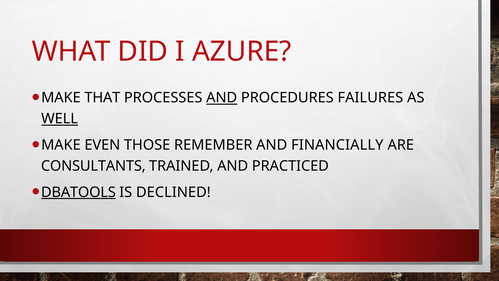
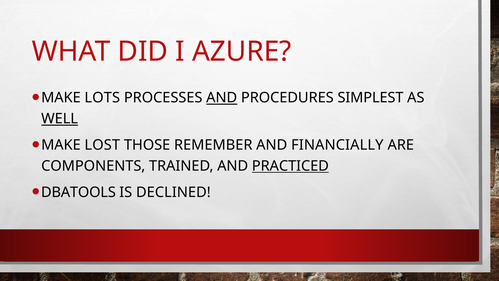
THAT: THAT -> LOTS (102, 98)
FAILURES: FAILURES -> SIMPLEST (371, 98)
EVEN: EVEN -> LOST (102, 145)
CONSULTANTS: CONSULTANTS -> COMPONENTS (93, 166)
PRACTICED underline: none -> present (290, 166)
DBATOOLS underline: present -> none (78, 192)
